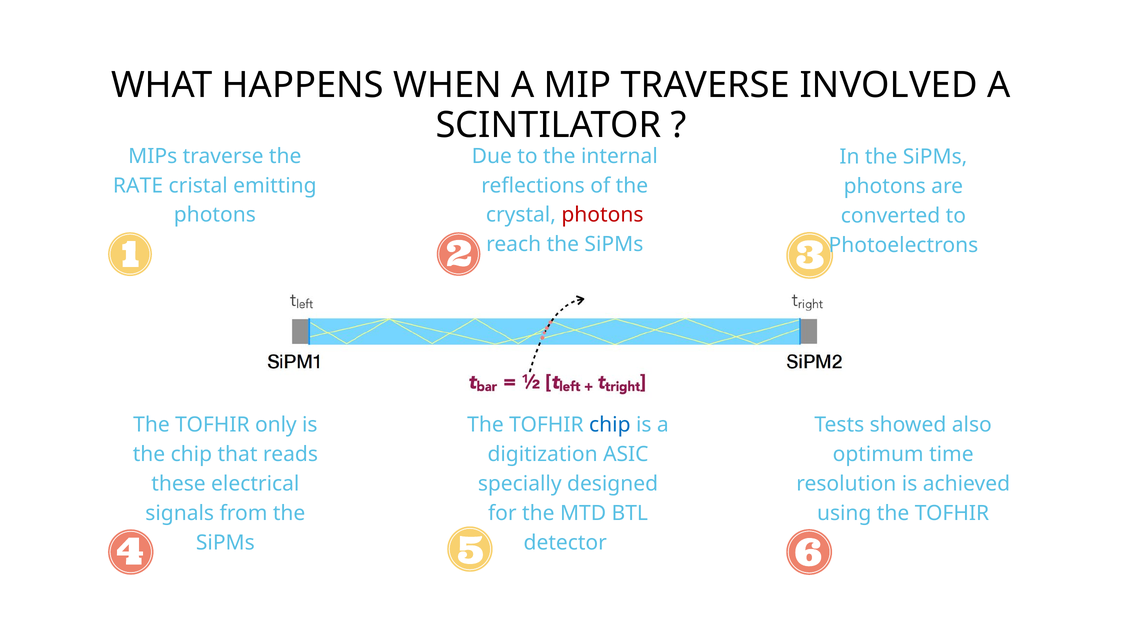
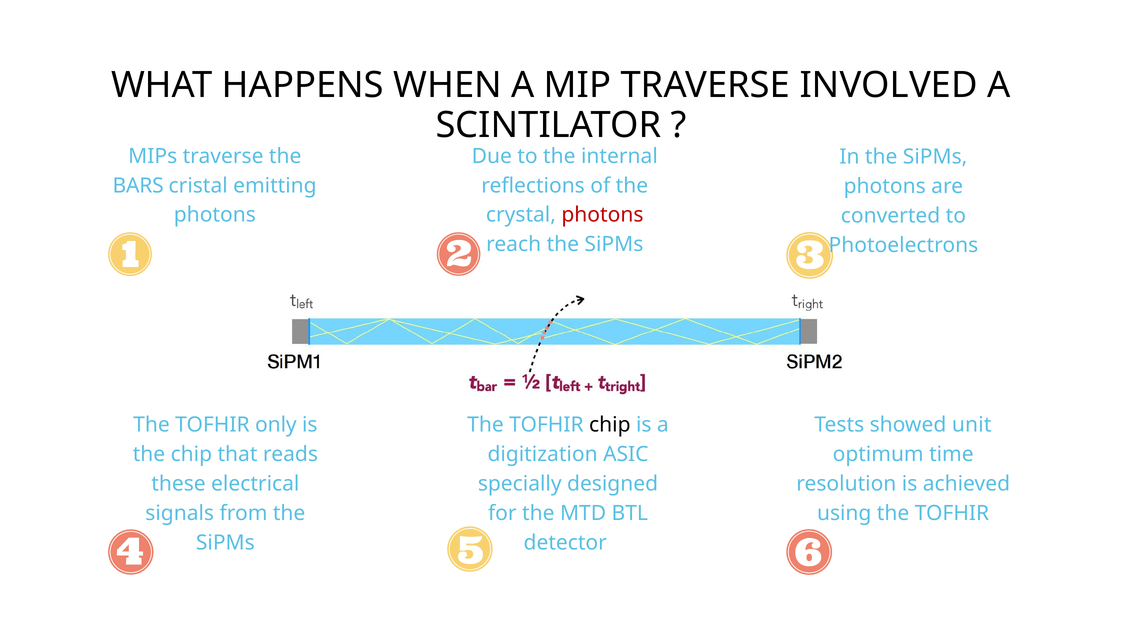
RATE: RATE -> BARS (138, 186)
chip colour: blue -> black (610, 425)
also: also -> unit (972, 425)
